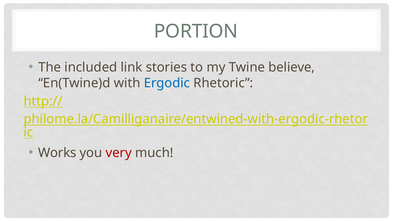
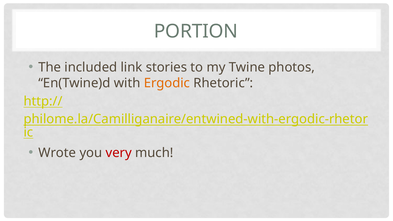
believe: believe -> photos (292, 67)
Ergodic colour: blue -> orange (167, 83)
Works: Works -> Wrote (57, 153)
